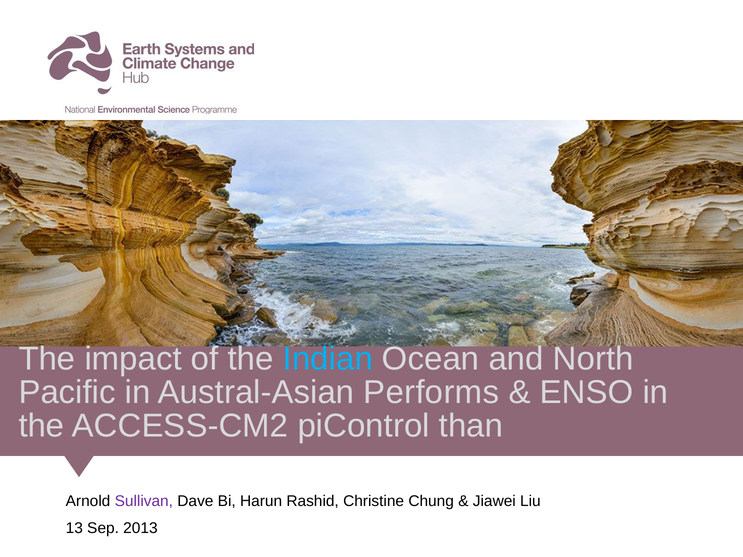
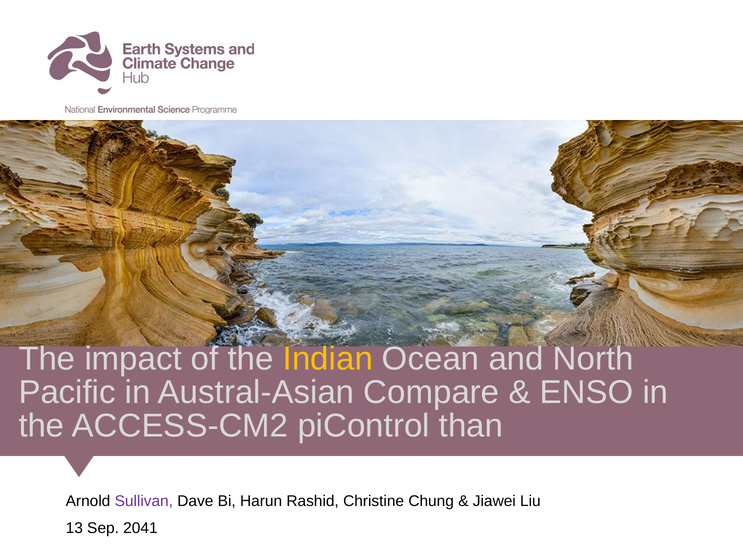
Indian colour: light blue -> yellow (328, 359)
Performs: Performs -> Compare (431, 393)
2013: 2013 -> 2041 (140, 528)
